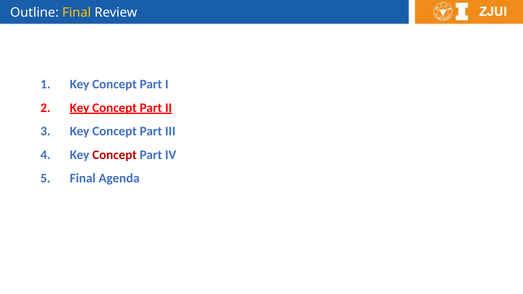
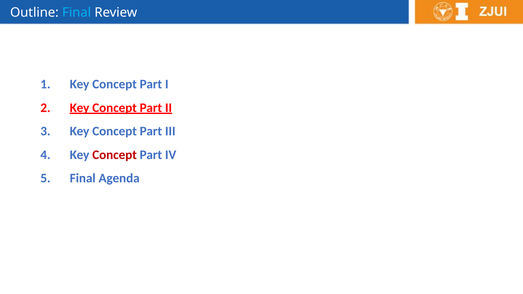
Final colour: yellow -> light blue (77, 13)
